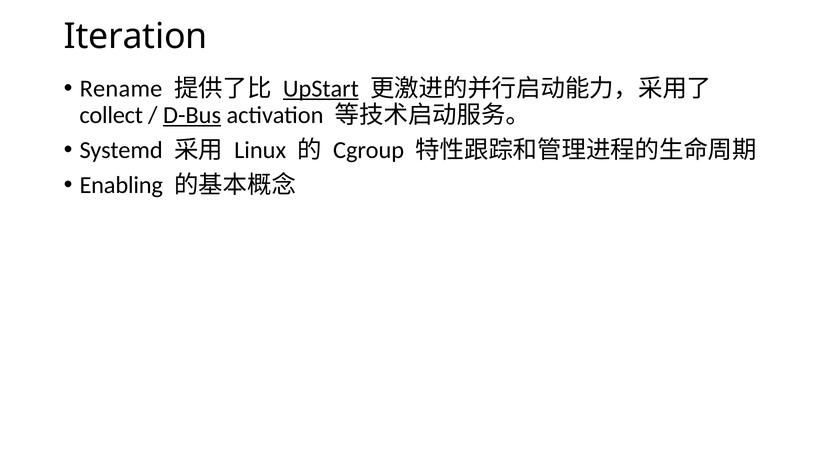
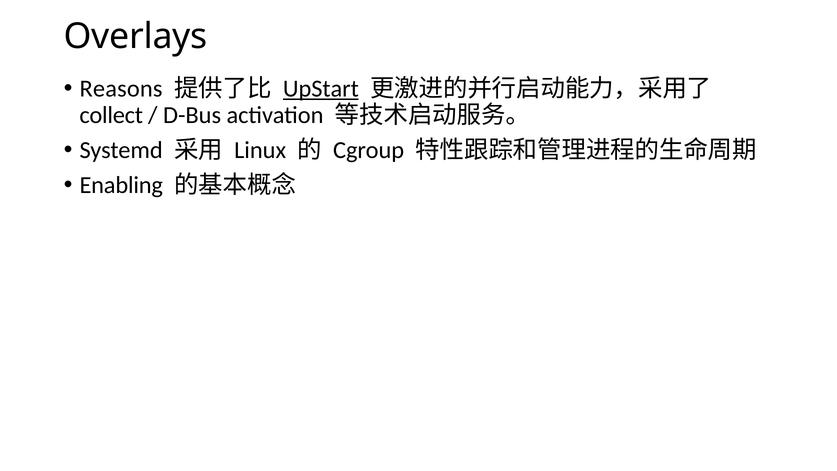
Iteration: Iteration -> Overlays (136, 36)
Rename: Rename -> Reasons (121, 89)
D-Bus underline: present -> none (192, 115)
